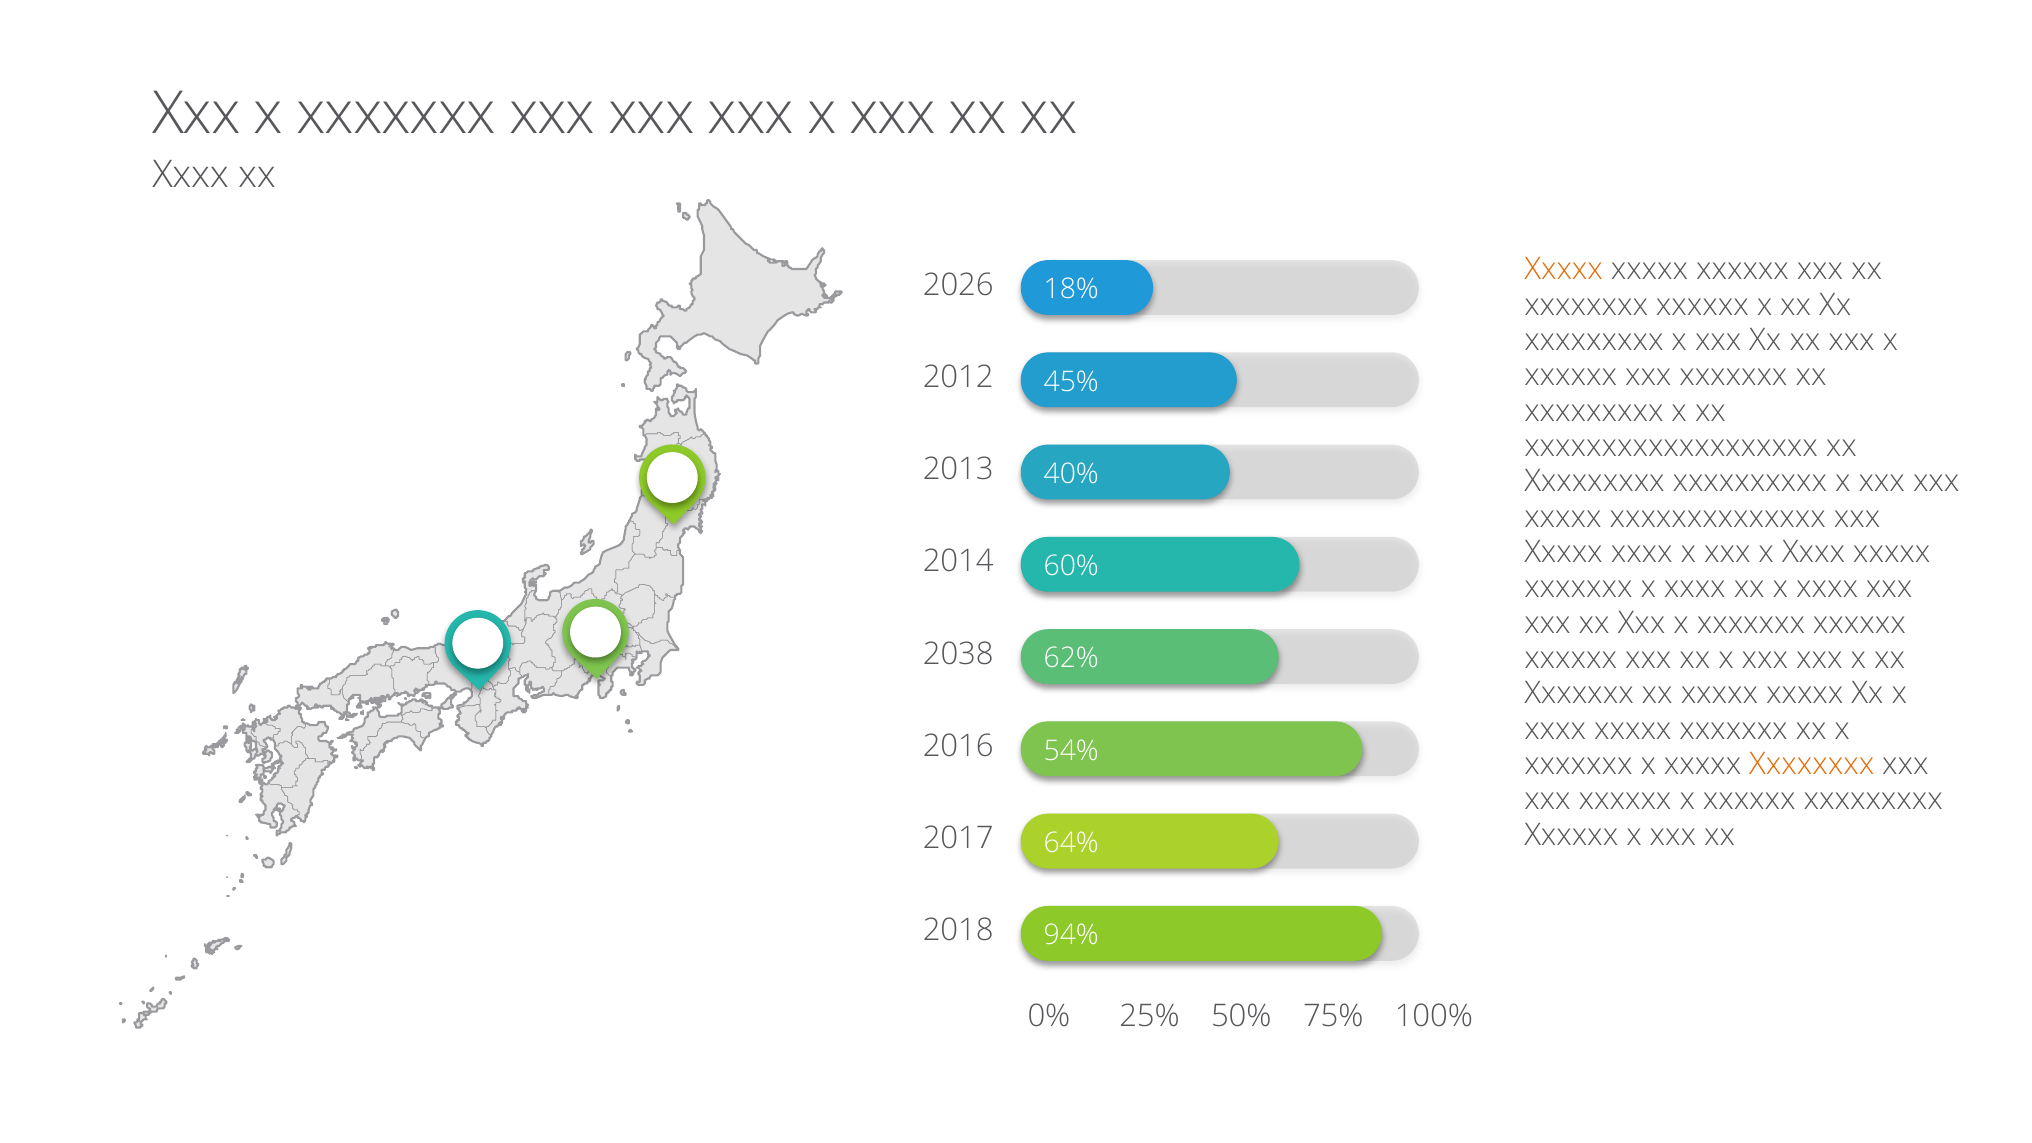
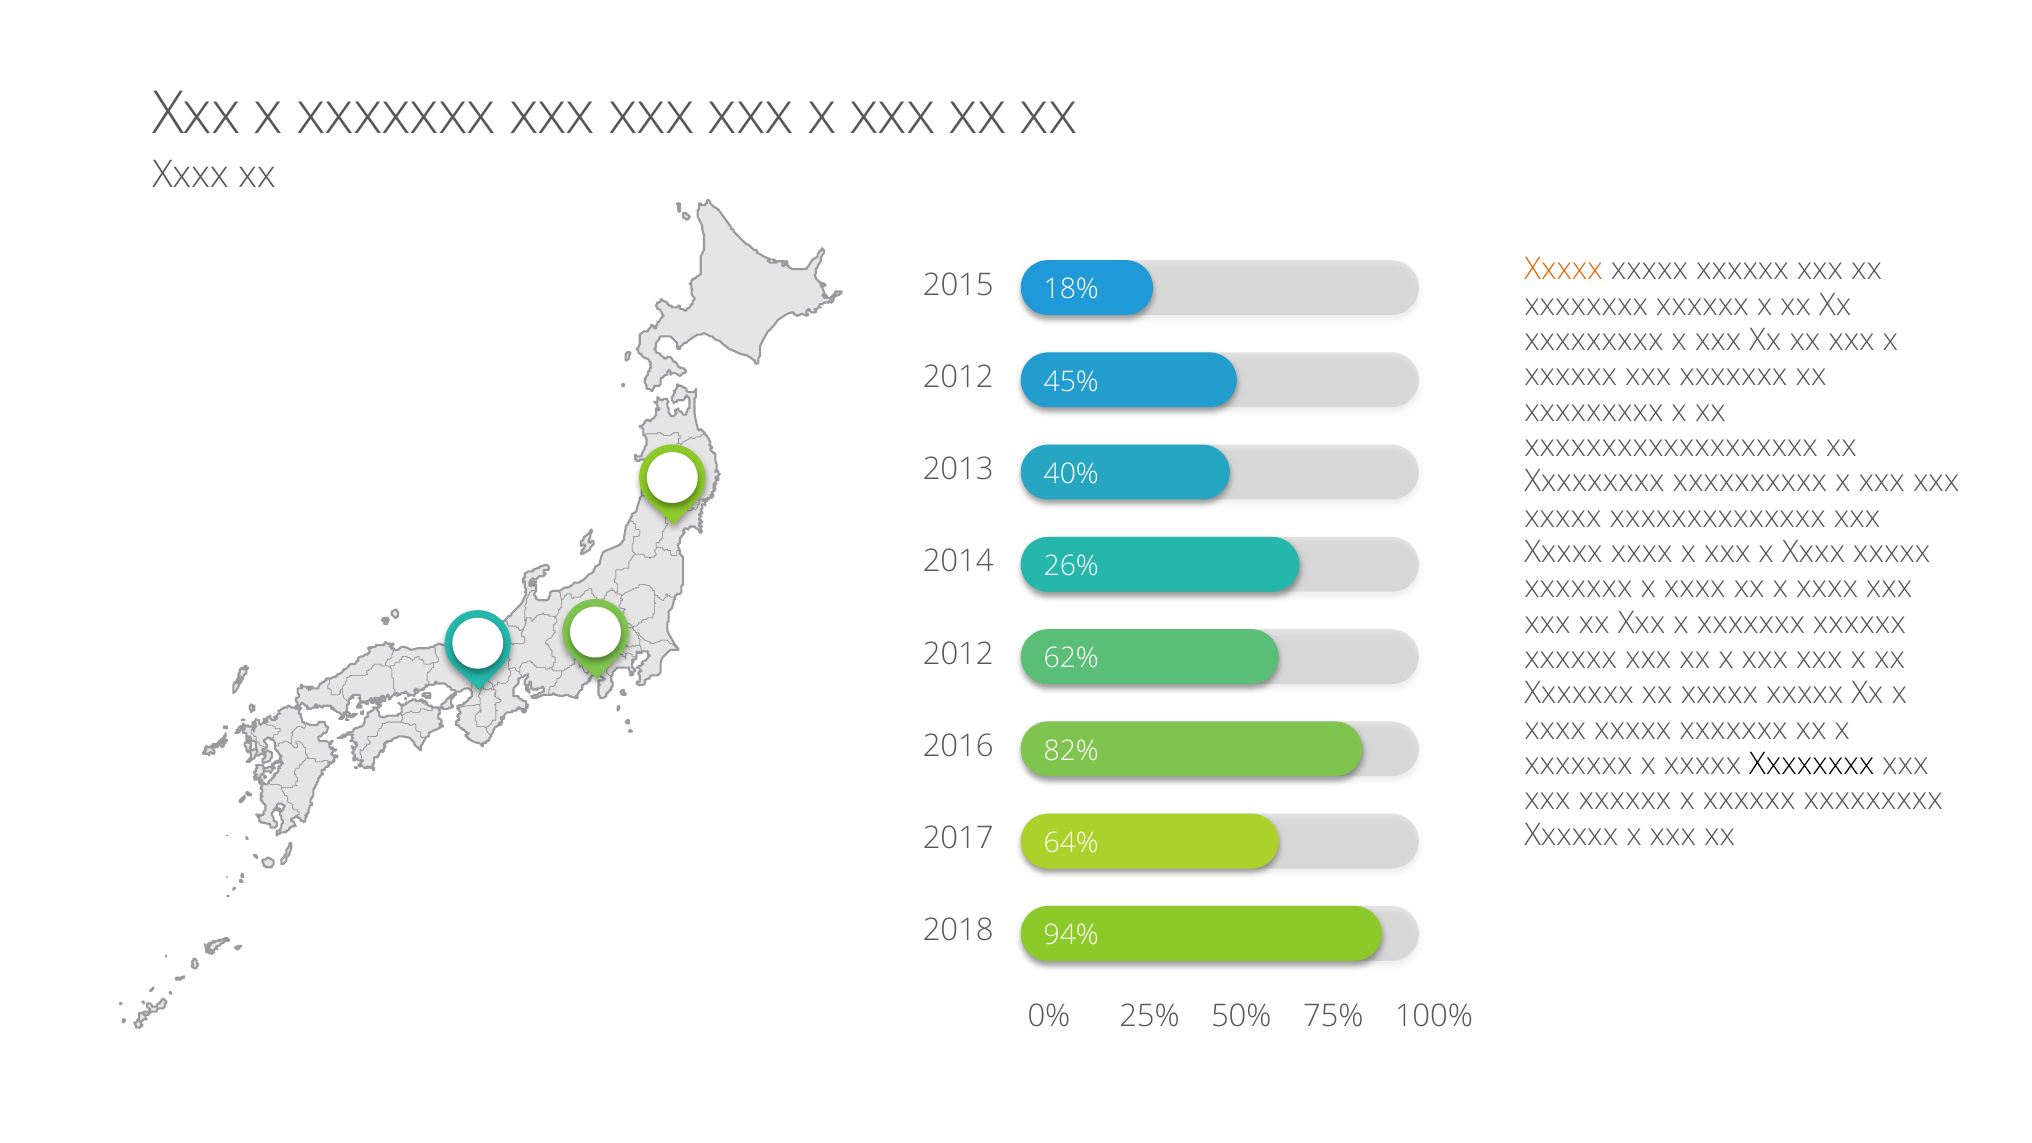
2026: 2026 -> 2015 (958, 285)
60%: 60% -> 26% (1071, 566)
2038: 2038 -> 2012 (958, 654)
54%: 54% -> 82% (1071, 751)
Xxxxxxxx colour: orange -> black (1812, 764)
